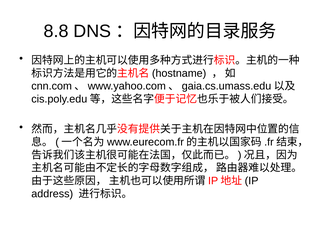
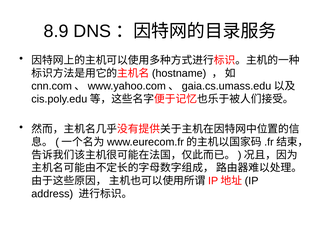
8.8: 8.8 -> 8.9 (56, 31)
